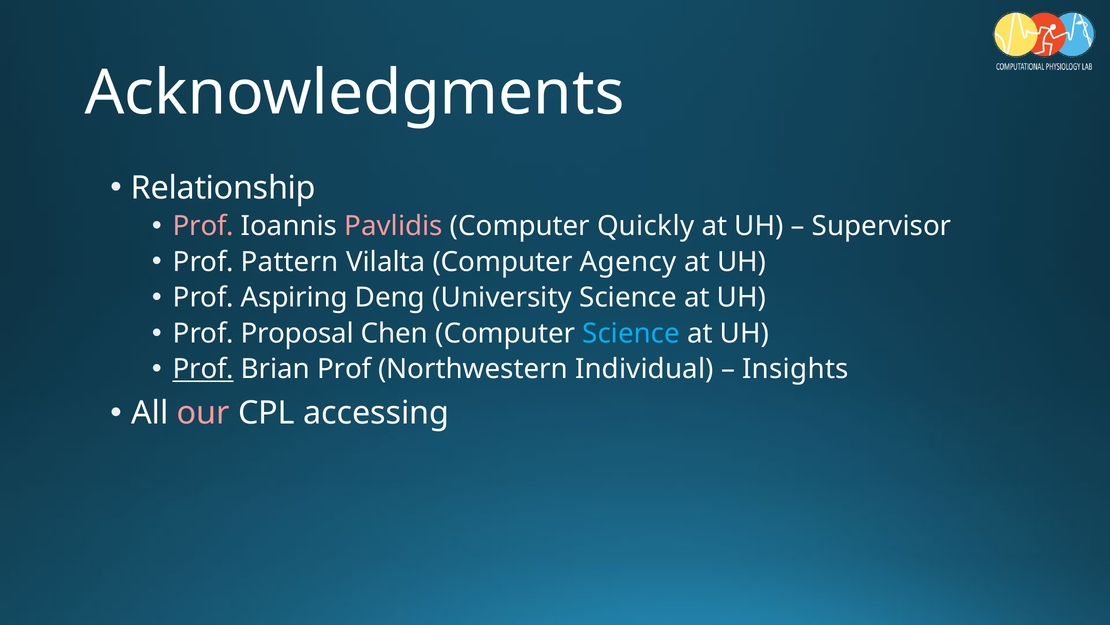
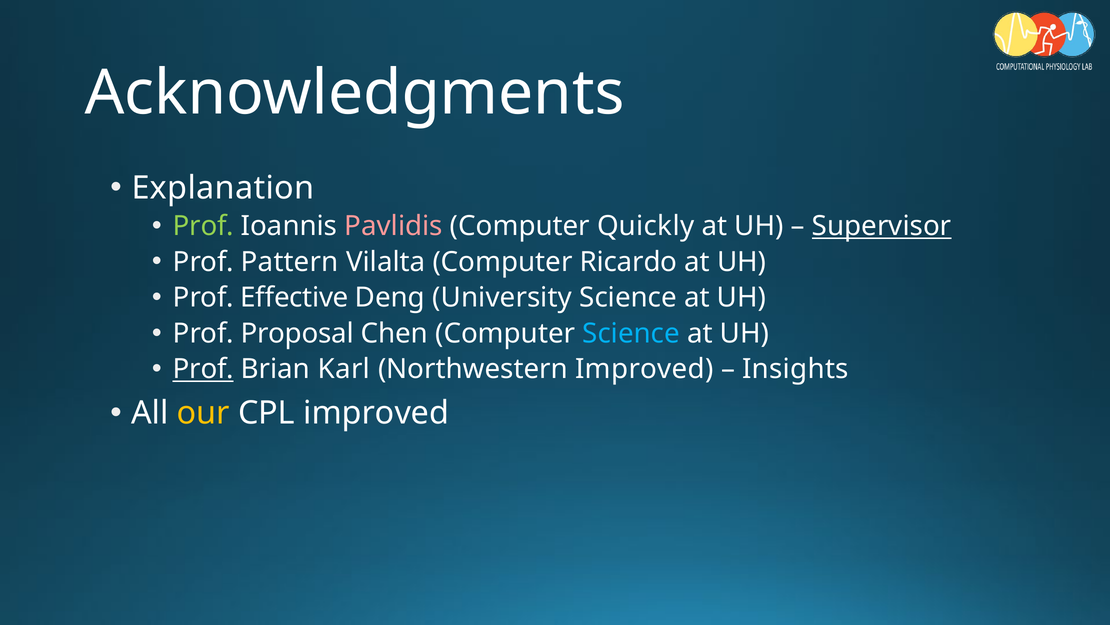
Relationship: Relationship -> Explanation (223, 188)
Prof colour: pink -> light green (203, 226)
Supervisor underline: none -> present (882, 226)
Agency: Agency -> Ricardo (628, 262)
Aspiring: Aspiring -> Effective (294, 297)
Brian Prof: Prof -> Karl (344, 369)
Northwestern Individual: Individual -> Improved (644, 369)
our colour: pink -> yellow (203, 413)
CPL accessing: accessing -> improved (376, 413)
